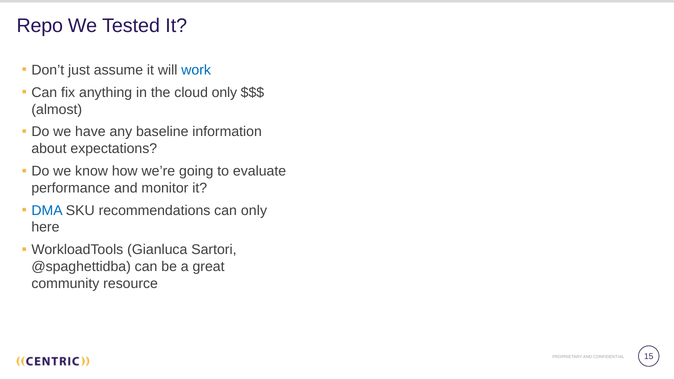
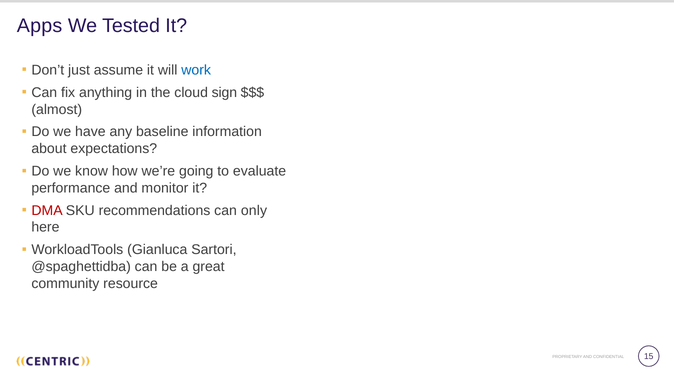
Repo: Repo -> Apps (40, 26)
cloud only: only -> sign (224, 93)
DMA colour: blue -> red (47, 211)
